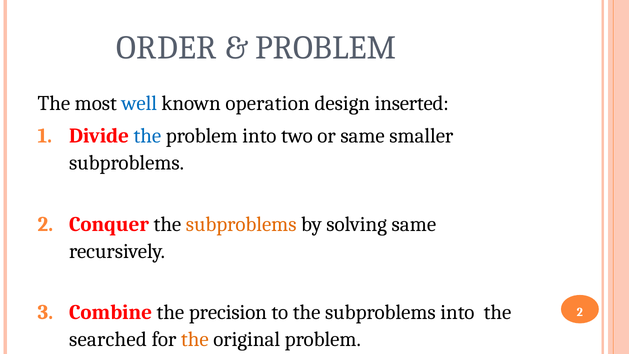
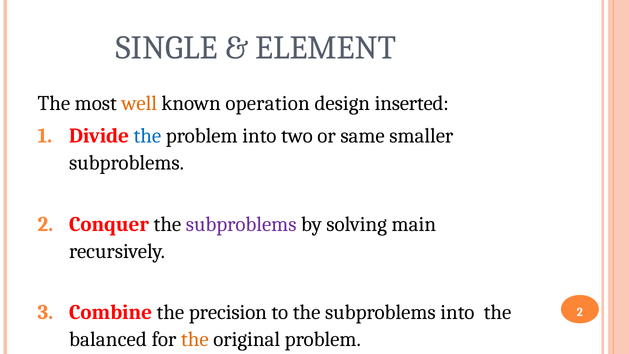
ORDER: ORDER -> SINGLE (167, 48)
PROBLEM: PROBLEM -> ELEMENT (326, 48)
well colour: blue -> orange (139, 103)
subproblems colour: orange -> purple (241, 224)
solving same: same -> main (414, 224)
searched: searched -> balanced (108, 339)
